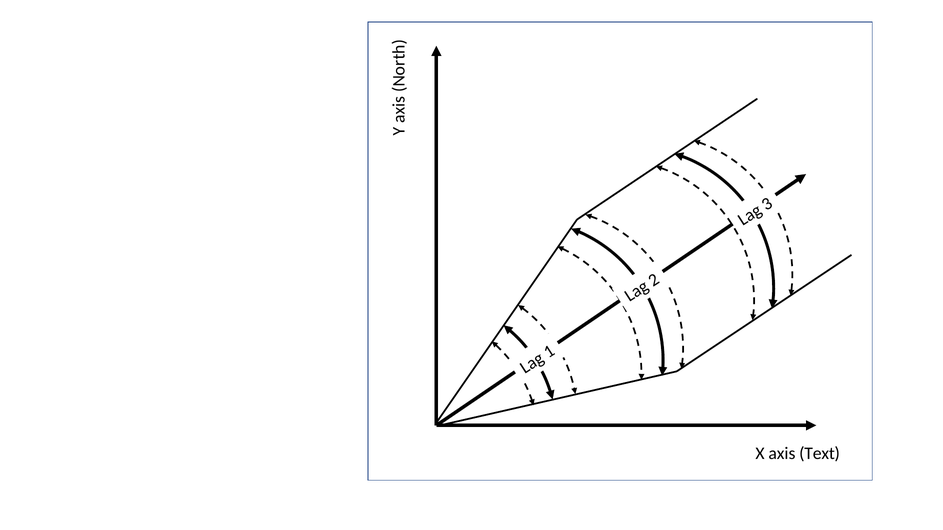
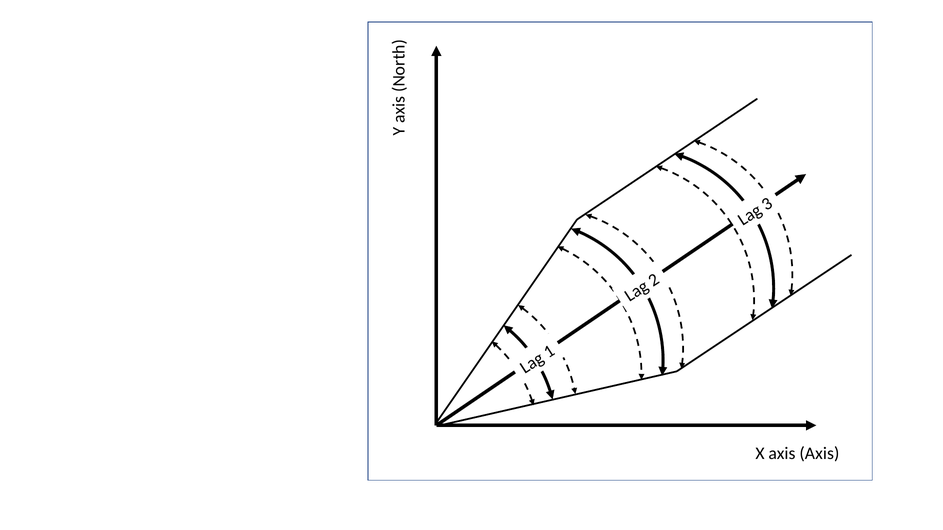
axis Text: Text -> Axis (819, 454)
